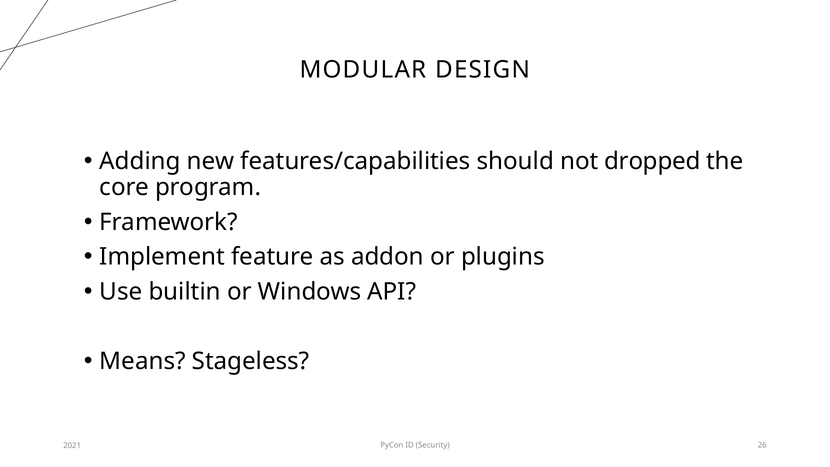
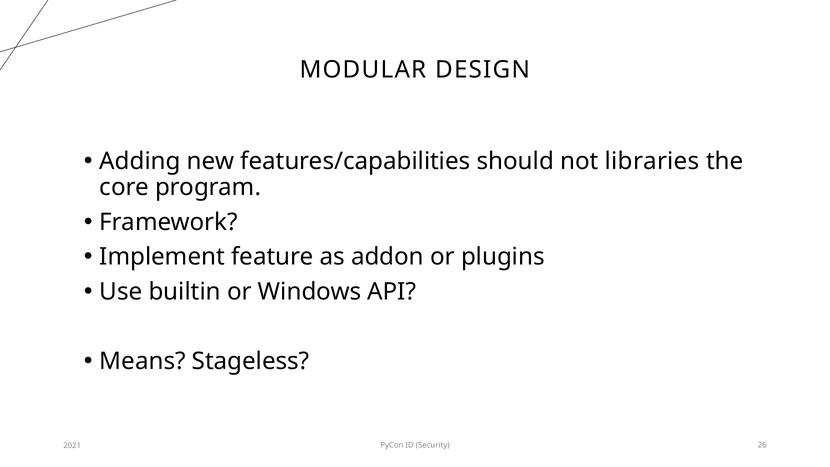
dropped: dropped -> libraries (652, 161)
